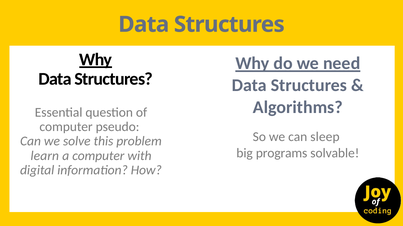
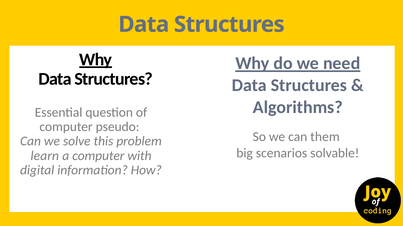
sleep: sleep -> them (325, 137)
programs: programs -> scenarios (282, 153)
